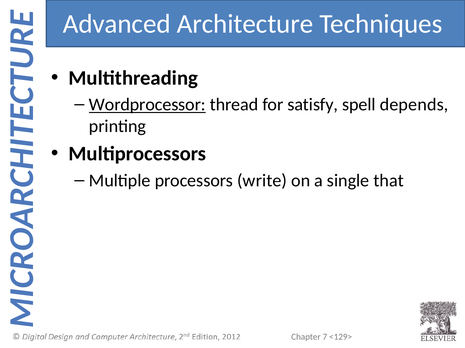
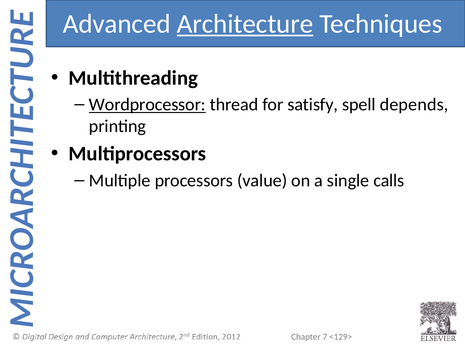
Architecture underline: none -> present (245, 24)
write: write -> value (262, 181)
that: that -> calls (389, 181)
